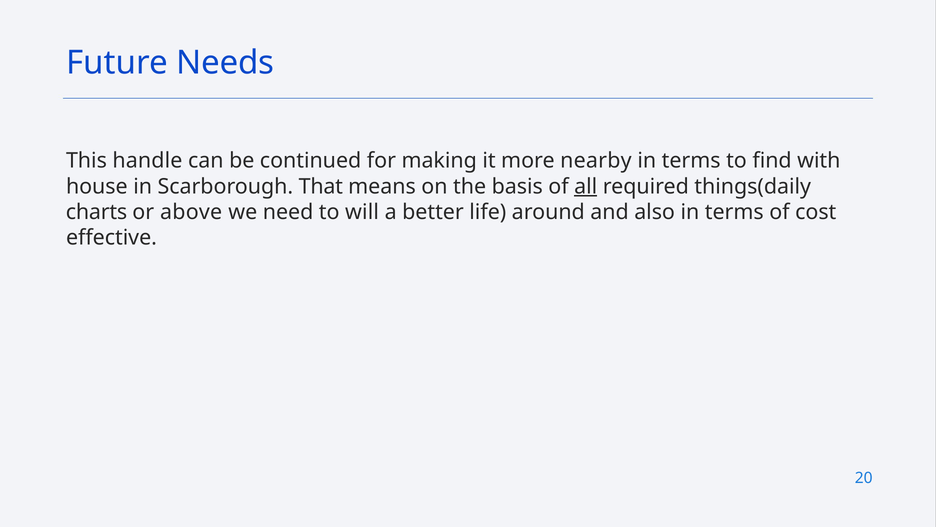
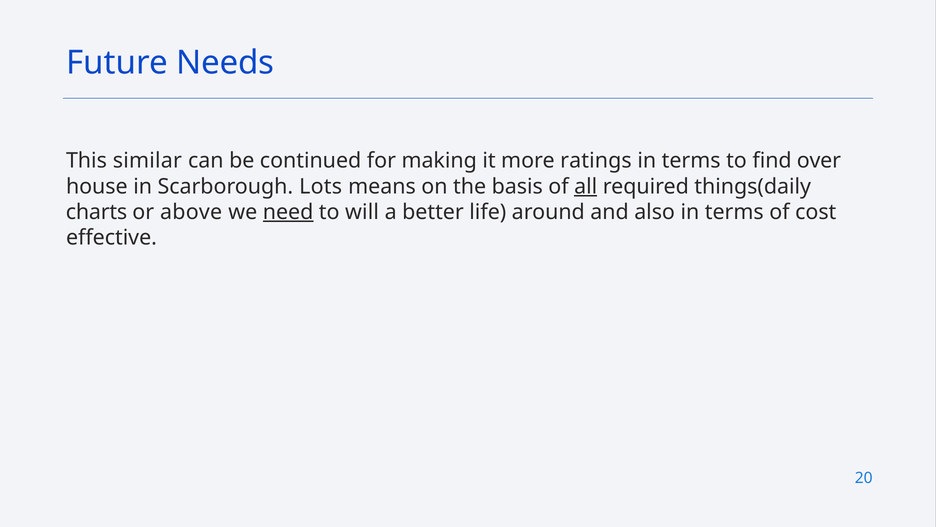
handle: handle -> similar (147, 161)
nearby: nearby -> ratings (596, 161)
with: with -> over (819, 161)
That: That -> Lots (321, 186)
need underline: none -> present (288, 212)
